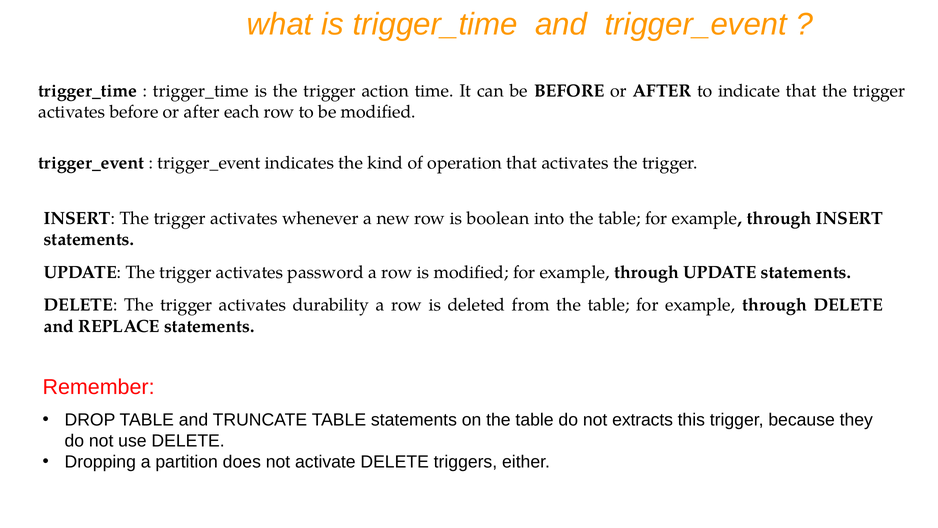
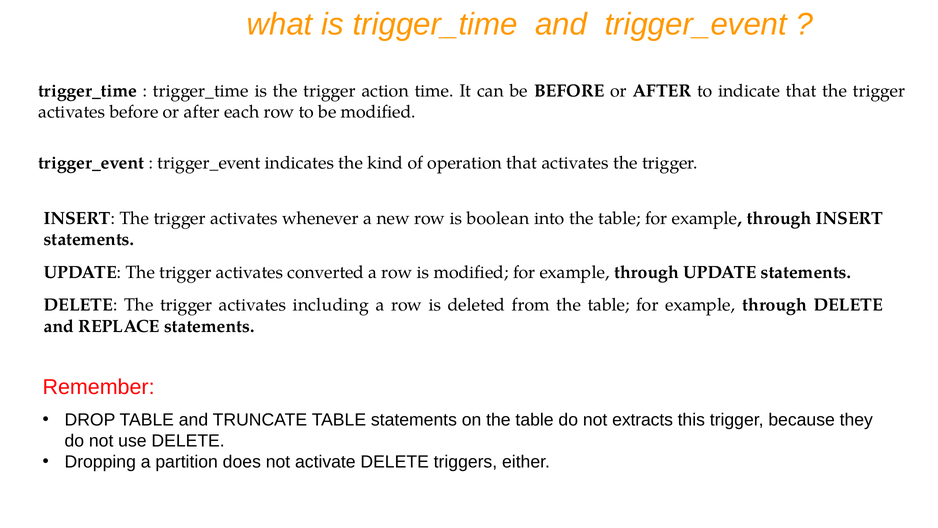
password: password -> converted (326, 272)
durability: durability -> including (331, 305)
